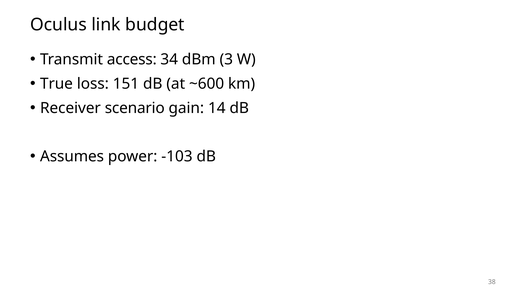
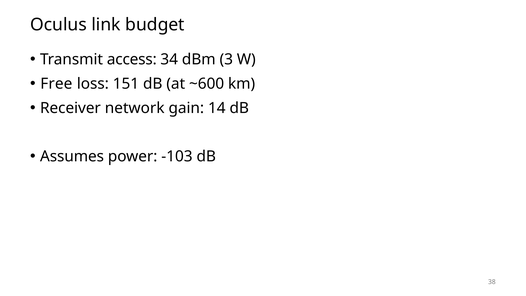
True: True -> Free (56, 84)
scenario: scenario -> network (135, 108)
